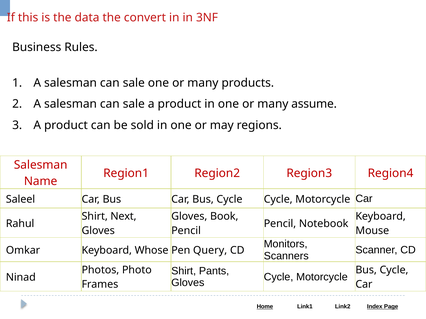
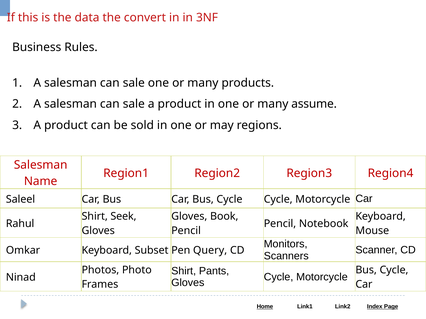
Next: Next -> Seek (123, 217)
Whose: Whose -> Subset (152, 251)
